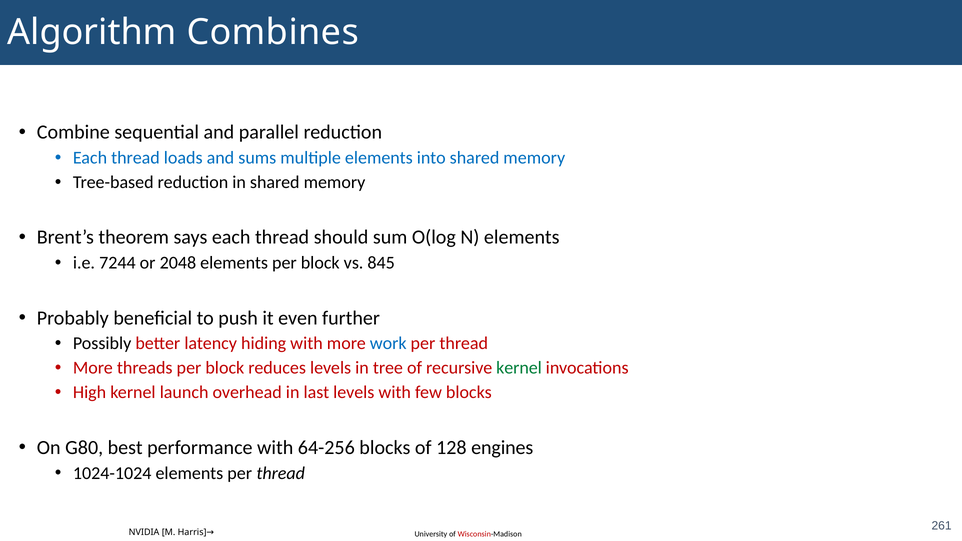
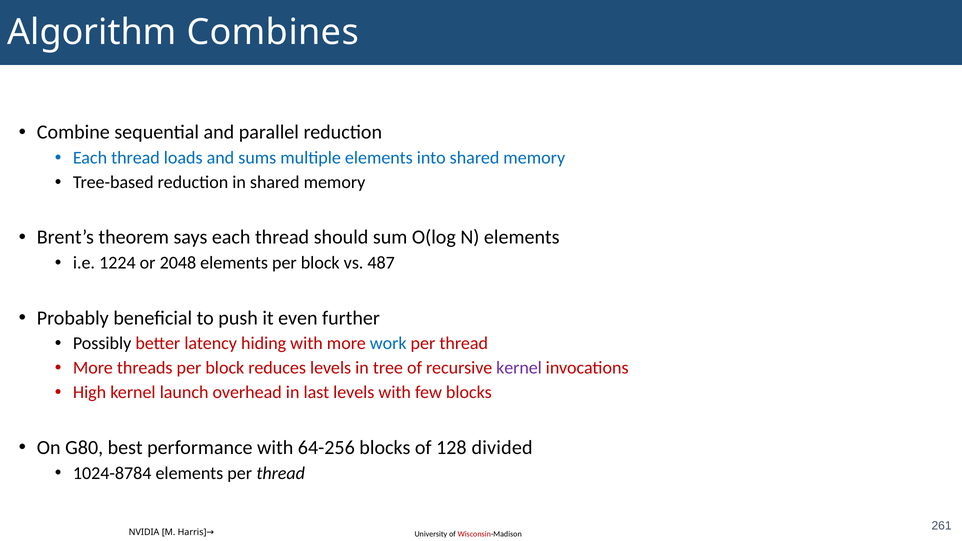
7244: 7244 -> 1224 (117, 263)
845: 845 -> 487 (381, 263)
kernel colour: green -> purple (519, 368)
engines: engines -> divided (502, 448)
1024-1024: 1024-1024 -> 1024-8784 (112, 473)
